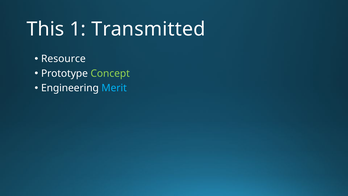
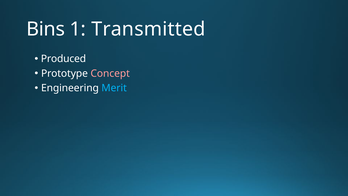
This: This -> Bins (46, 29)
Resource: Resource -> Produced (63, 59)
Concept colour: light green -> pink (110, 73)
